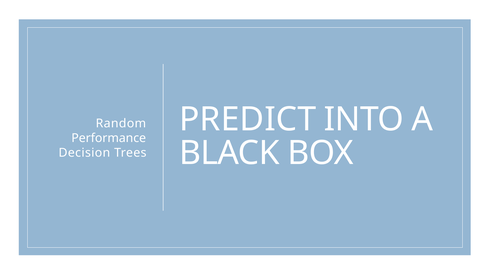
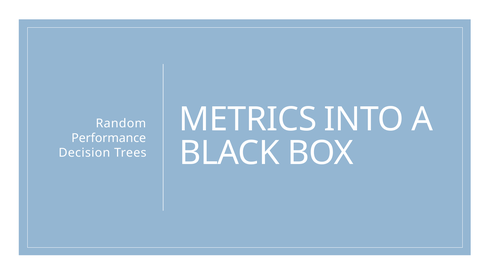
PREDICT: PREDICT -> METRICS (248, 120)
